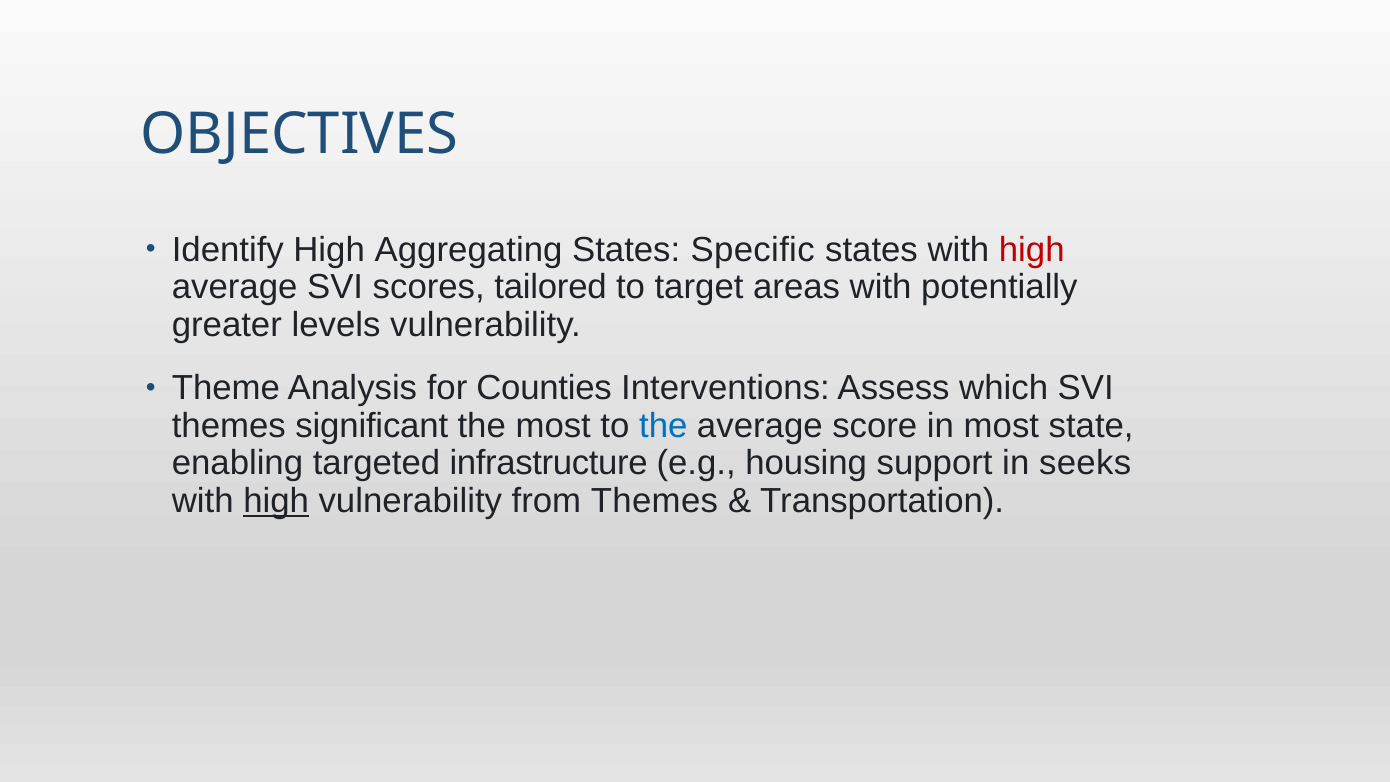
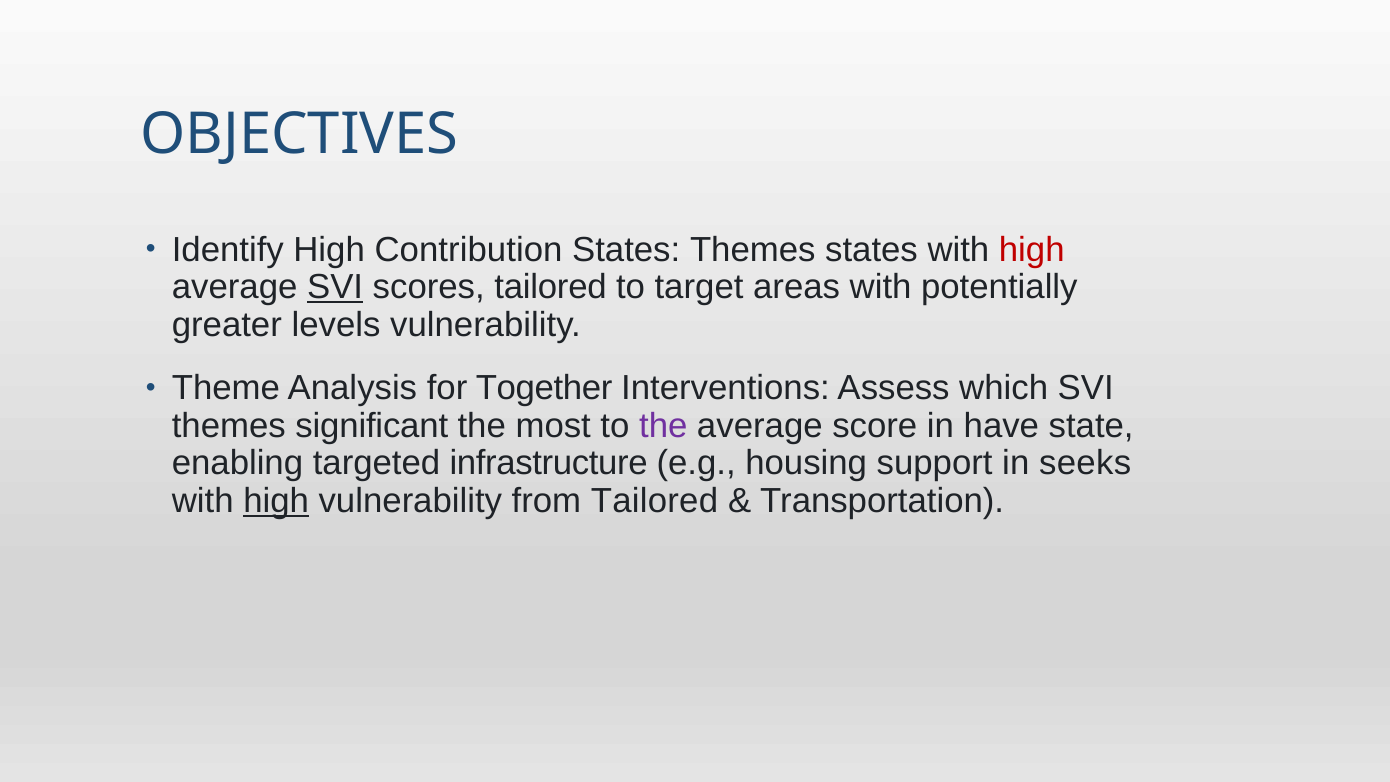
Aggregating: Aggregating -> Contribution (469, 250)
States Specific: Specific -> Themes (753, 250)
SVI underline: none -> present (335, 287)
Counties: Counties -> Together (544, 388)
the colour: blue -> purple (663, 426)
in most: most -> have (1001, 426)
from Themes: Themes -> Tailored (655, 501)
